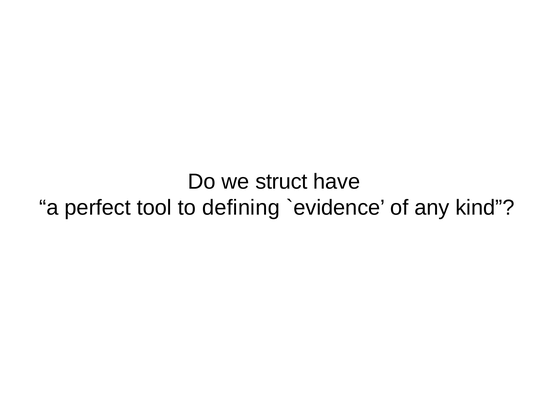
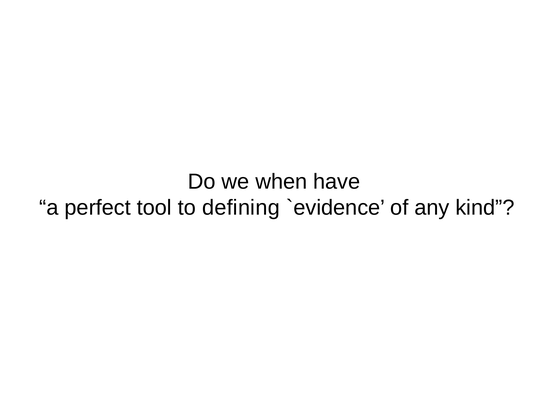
struct: struct -> when (281, 182)
